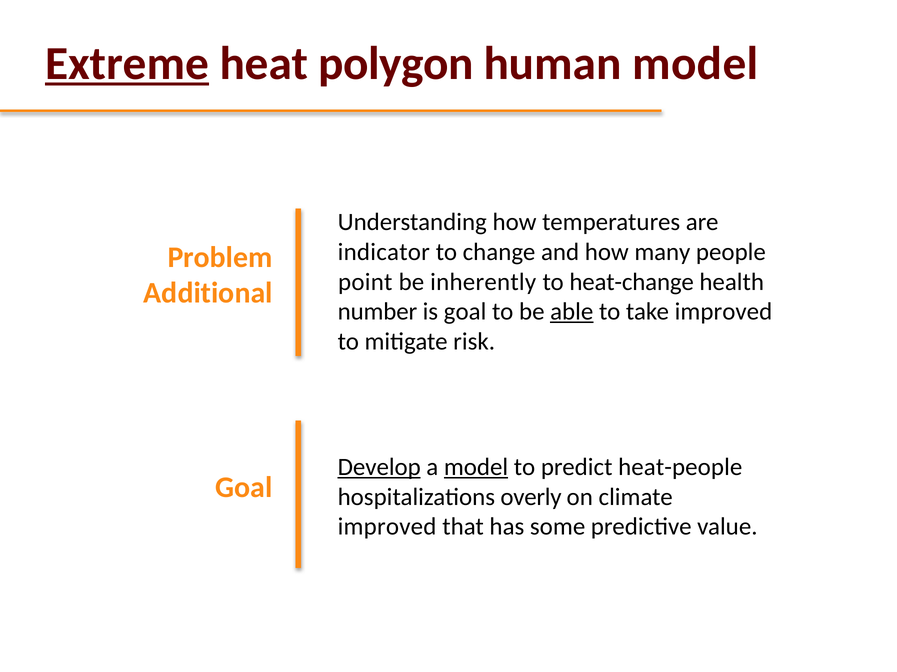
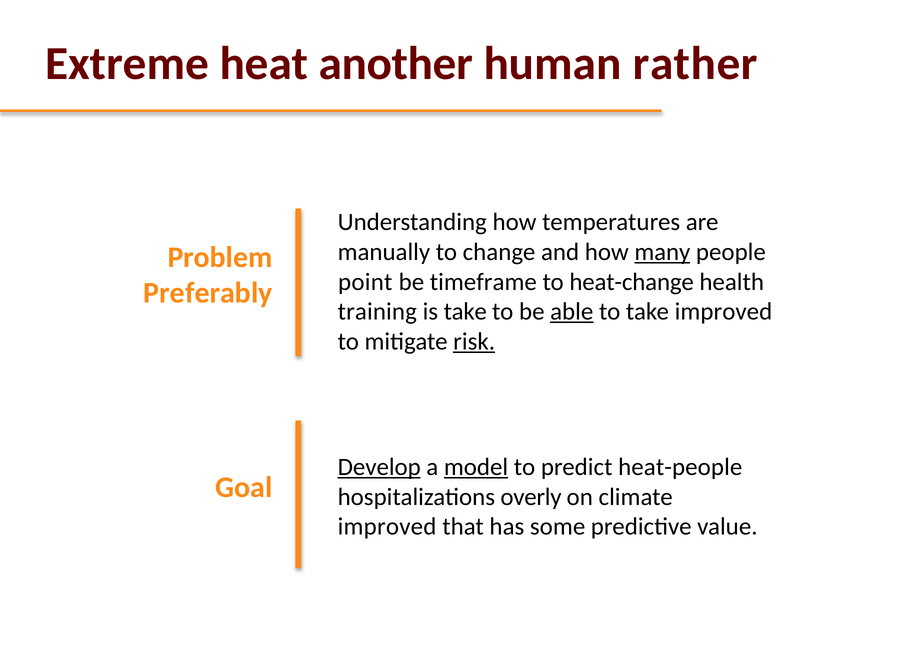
Extreme underline: present -> none (127, 64)
polygon: polygon -> another (396, 64)
human model: model -> rather (695, 64)
indicator: indicator -> manually (384, 252)
many underline: none -> present (662, 252)
inherently: inherently -> timeframe (483, 282)
Additional: Additional -> Preferably (208, 293)
number: number -> training (377, 312)
is goal: goal -> take (465, 312)
risk underline: none -> present (474, 342)
